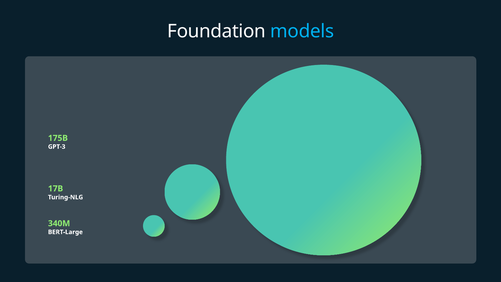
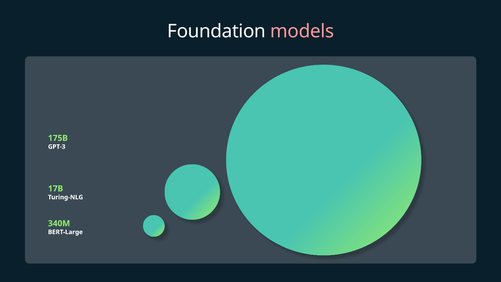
models colour: light blue -> pink (302, 31)
